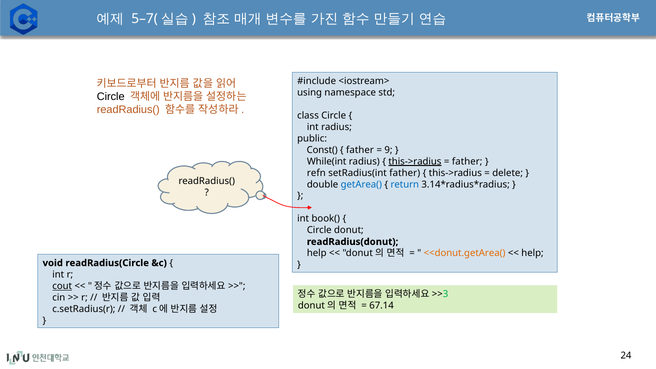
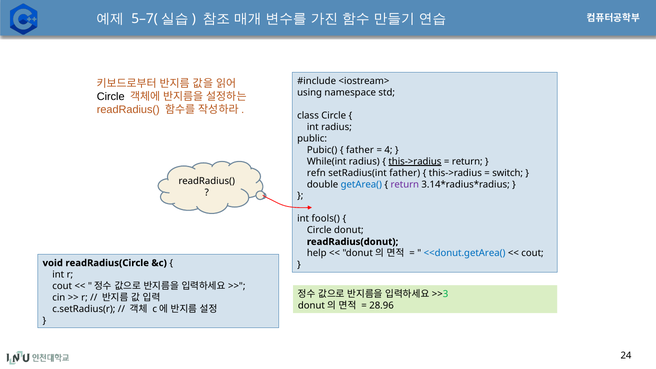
Const(: Const( -> Pubic( (322, 150)
9: 9 -> 4 (389, 150)
father: father -> return (467, 161)
delete: delete -> switch (508, 173)
return colour: blue -> purple (405, 184)
book(: book( -> fools( (326, 219)
<<donut.getArea( colour: orange -> blue (465, 253)
help: help -> cout (533, 253)
cout underline: present -> none (62, 286)
67.14: 67.14 -> 28.96 (382, 306)
